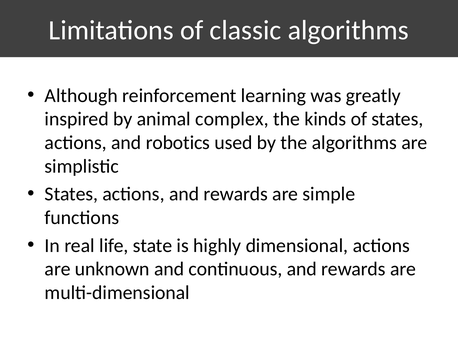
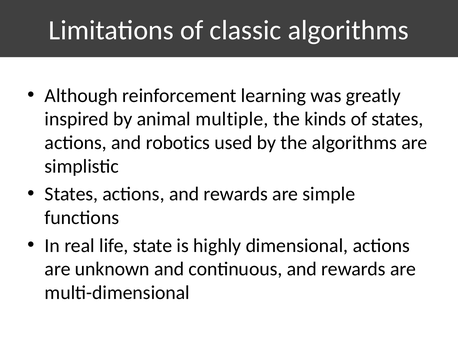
complex: complex -> multiple (232, 119)
